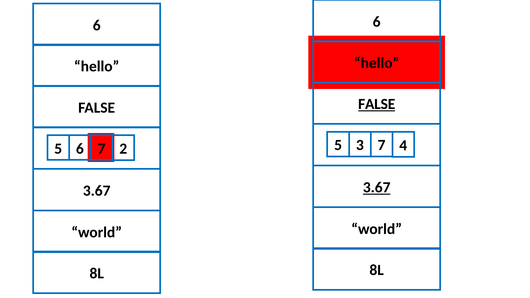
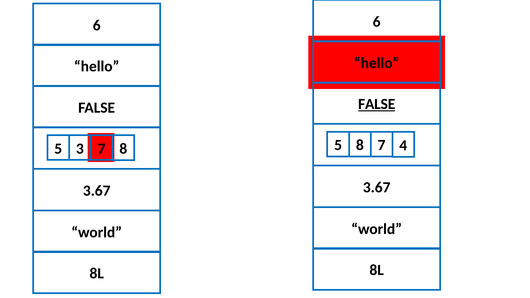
5 3: 3 -> 8 (360, 145)
5 6: 6 -> 3 (80, 149)
7 2: 2 -> 8 (123, 149)
3.67 underline: present -> none (377, 187)
